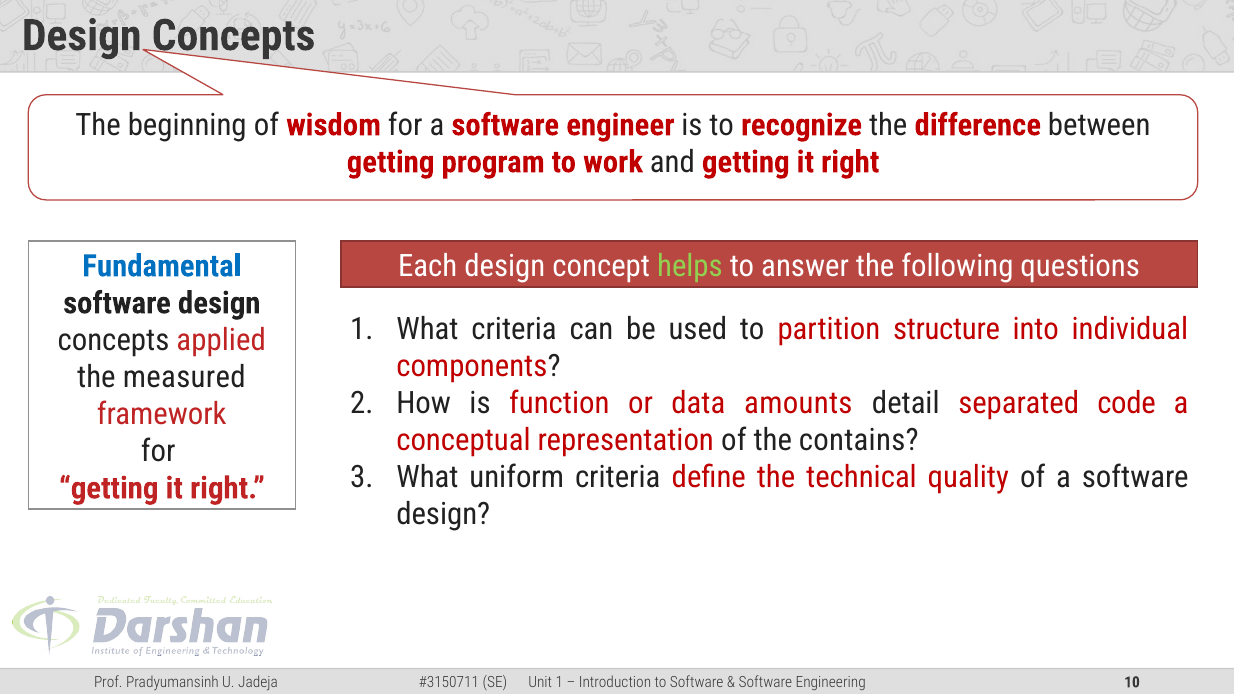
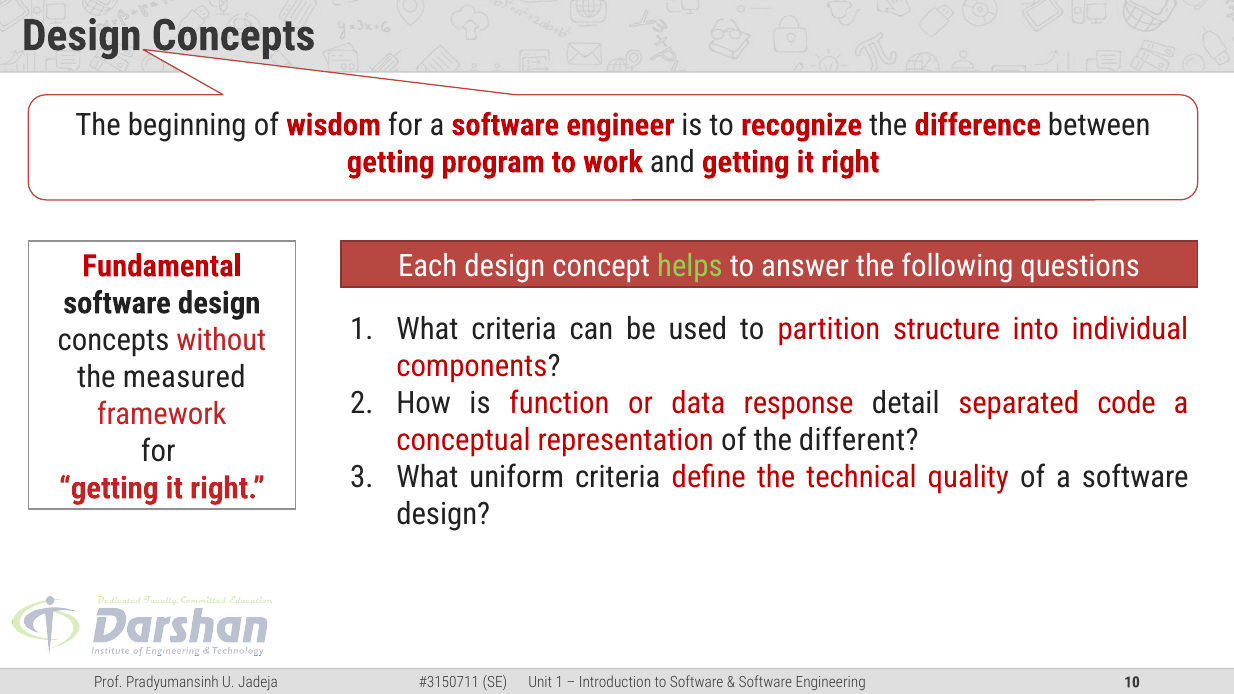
Fundamental colour: blue -> red (162, 266)
applied: applied -> without (221, 340)
amounts: amounts -> response (799, 404)
contains: contains -> different (859, 441)
